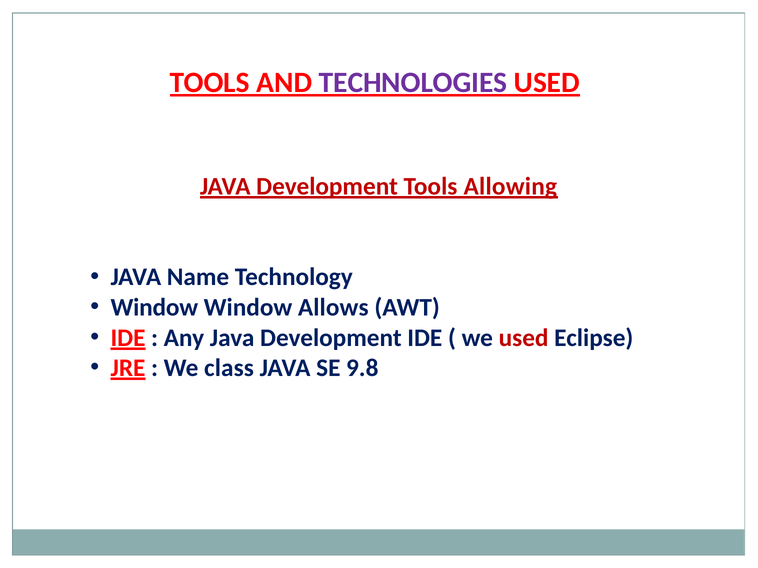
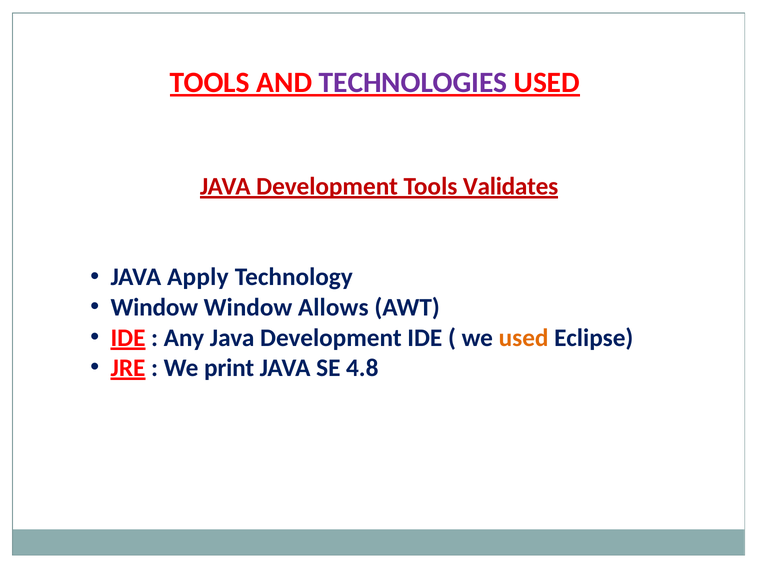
Allowing: Allowing -> Validates (511, 186)
Name: Name -> Apply (198, 277)
used colour: red -> orange (524, 338)
class: class -> print (229, 368)
9.8: 9.8 -> 4.8 (362, 368)
